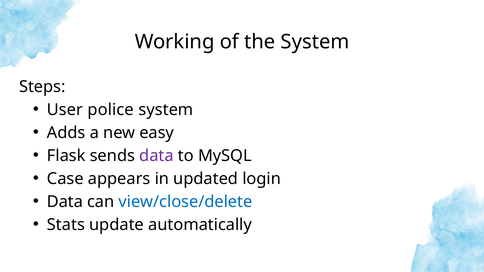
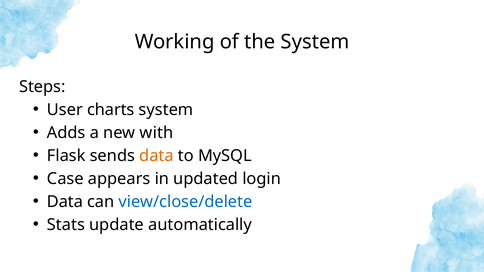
police: police -> charts (111, 110)
easy: easy -> with (156, 133)
data colour: purple -> orange (156, 156)
